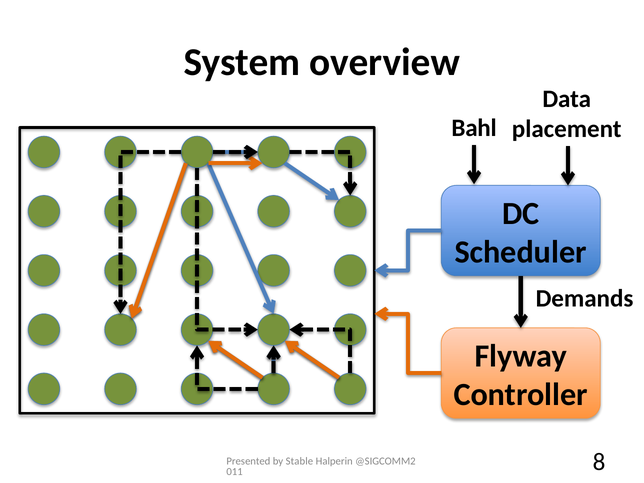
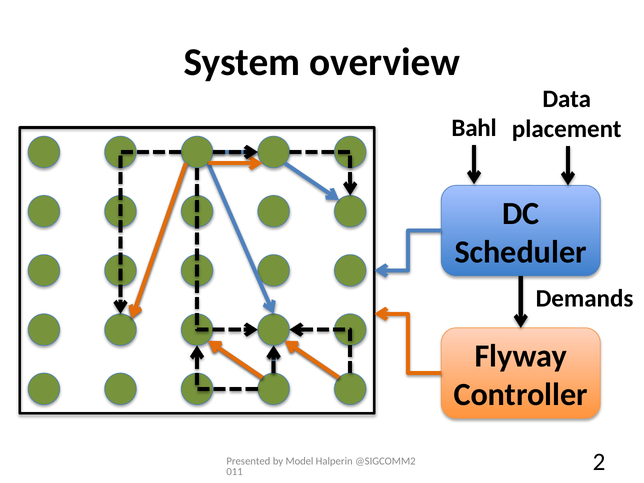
Stable: Stable -> Model (300, 461)
8: 8 -> 2 (599, 462)
